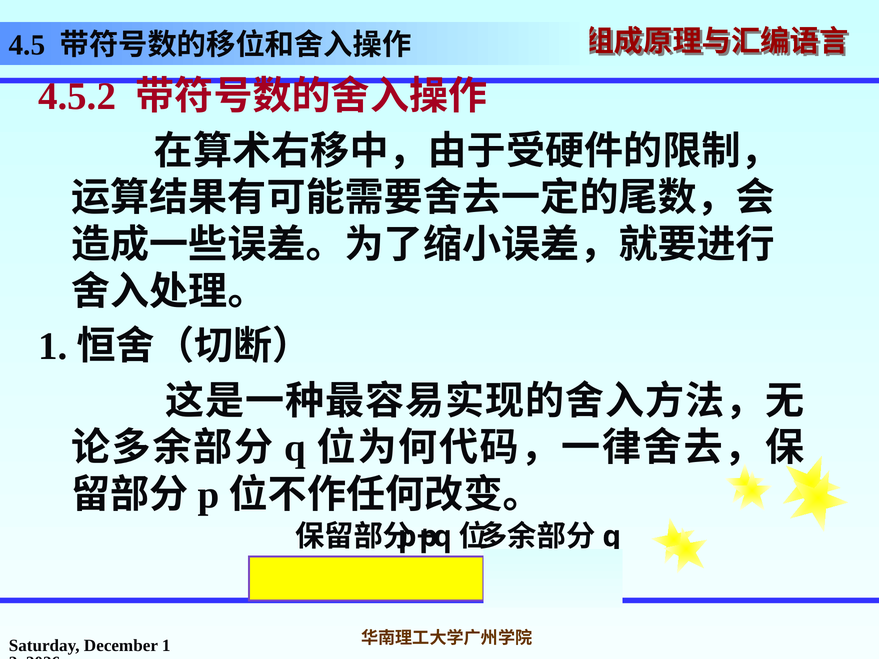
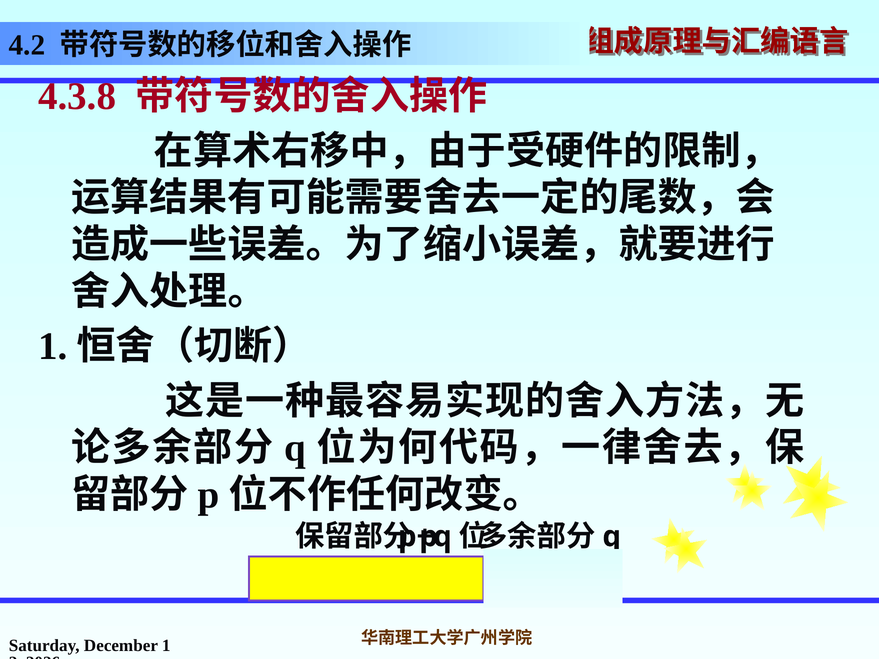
4.5: 4.5 -> 4.2 (27, 45)
4.5.2: 4.5.2 -> 4.3.8 (77, 96)
